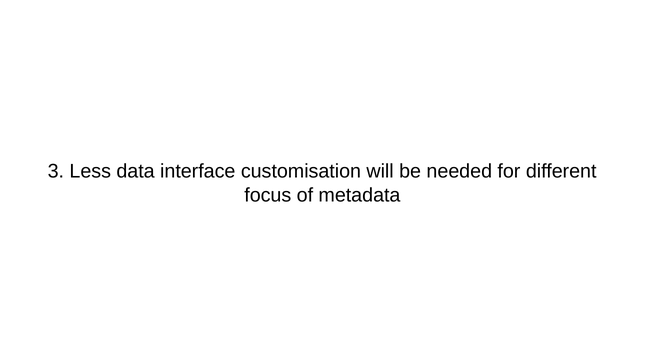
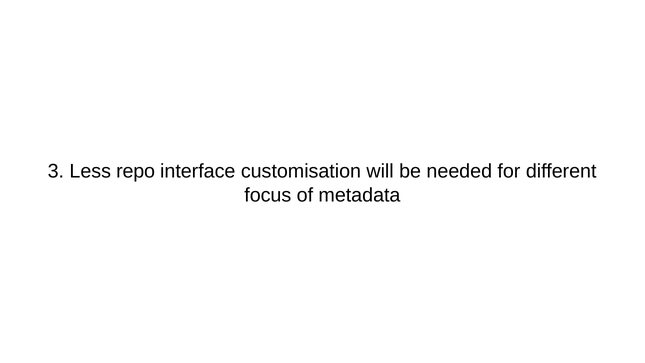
data: data -> repo (136, 171)
